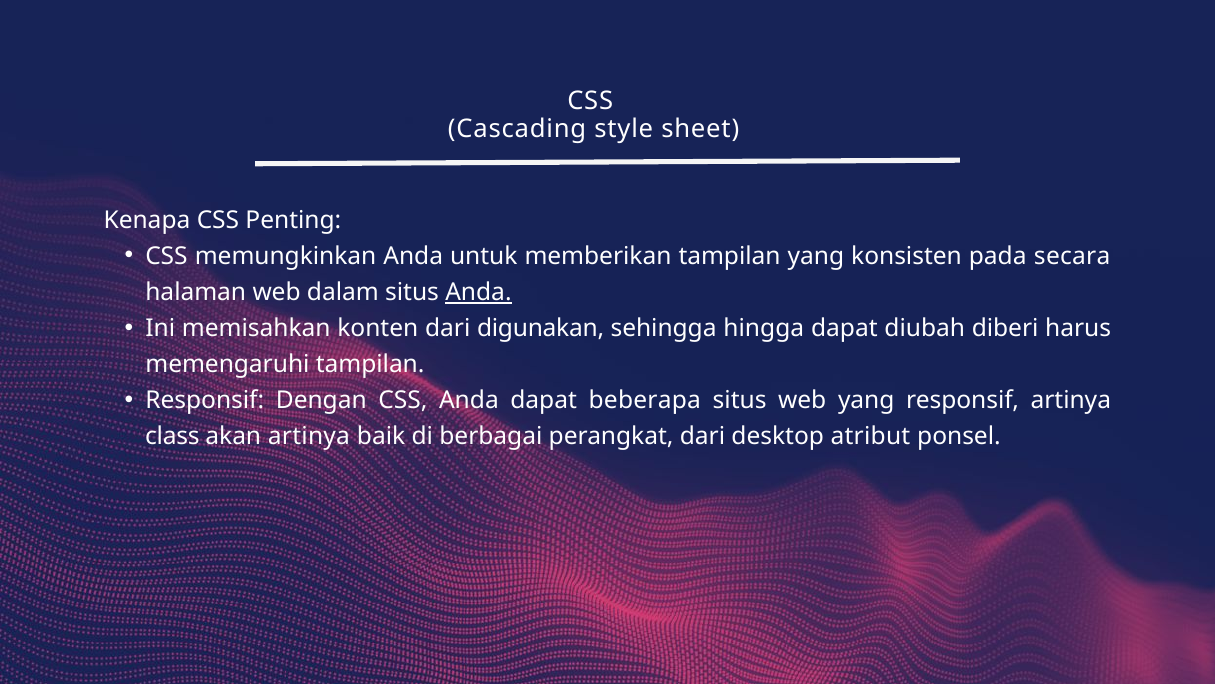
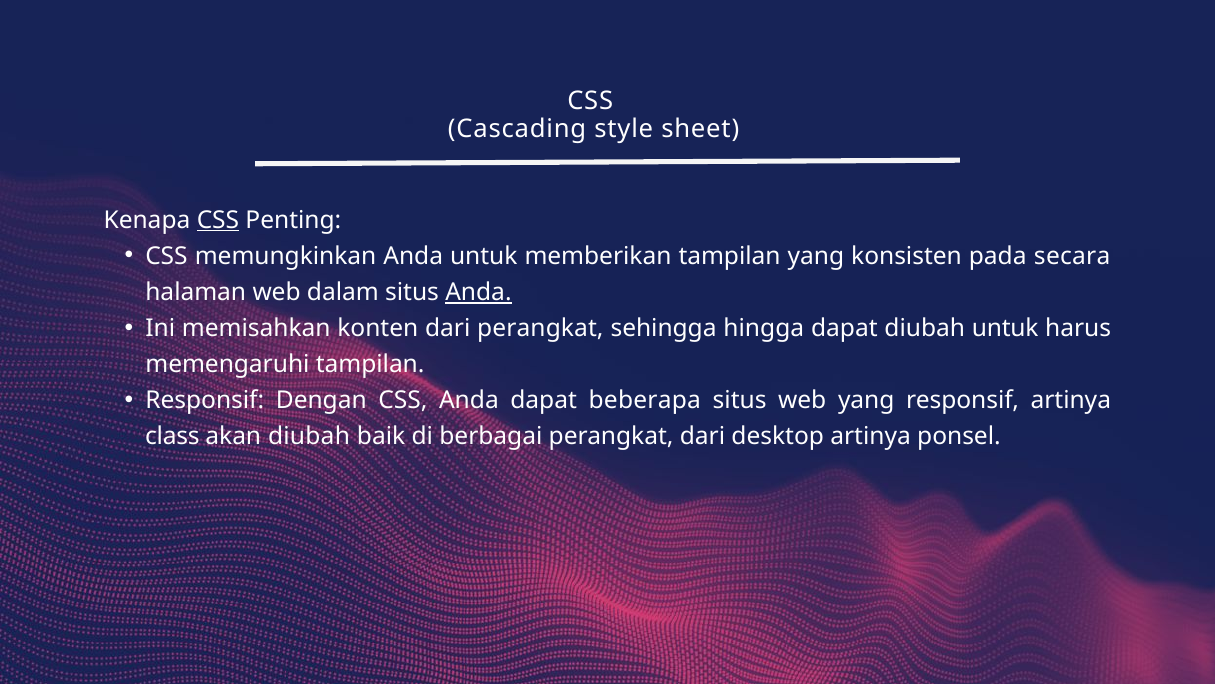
CSS underline: none -> present (218, 220)
dari digunakan: digunakan -> perangkat (540, 328)
diubah diberi: diberi -> untuk (1005, 328)
akan artinya: artinya -> diubah (309, 436)
desktop atribut: atribut -> artinya (871, 436)
